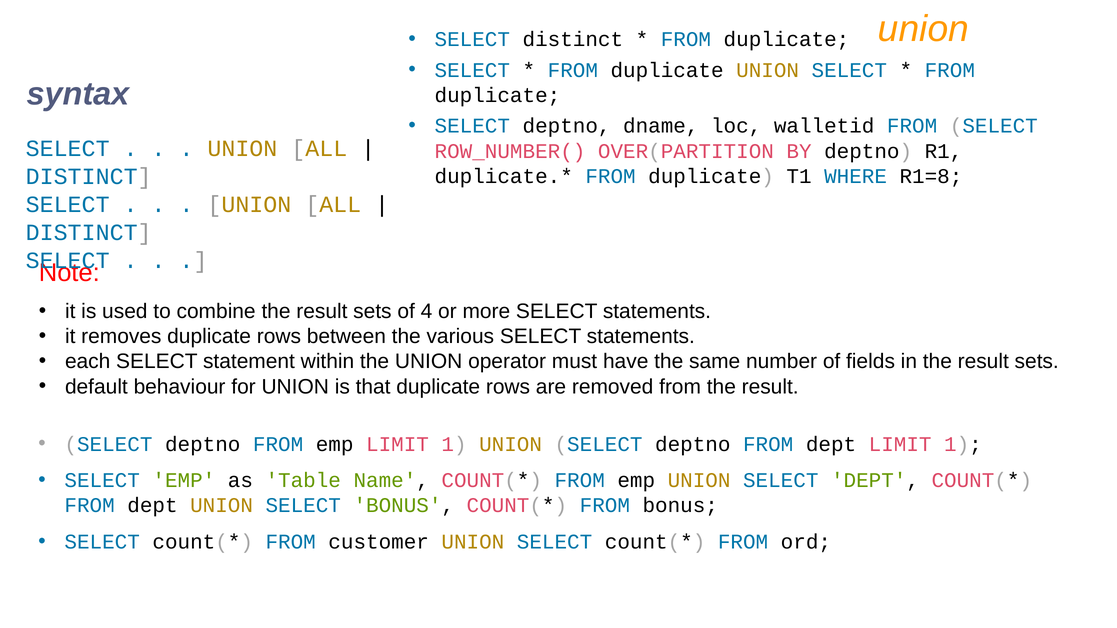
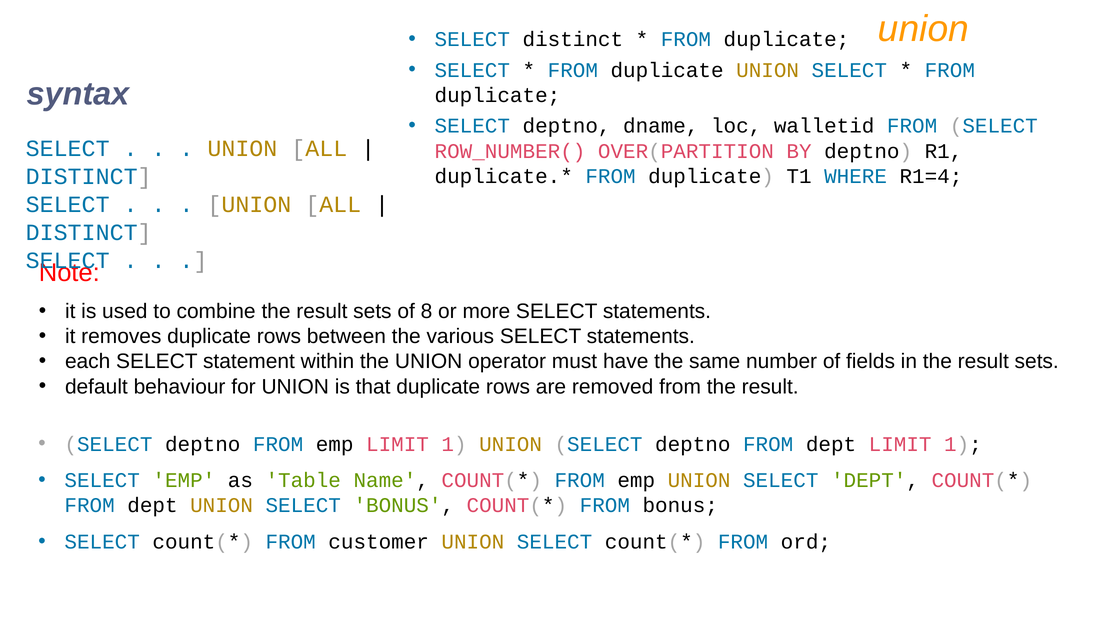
R1=8: R1=8 -> R1=4 (931, 176)
4: 4 -> 8 (427, 311)
